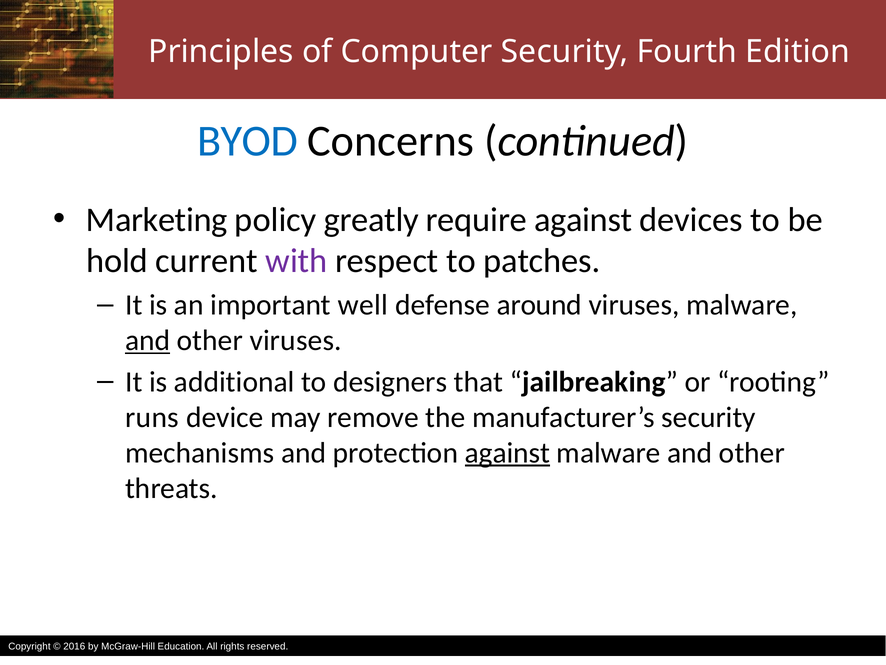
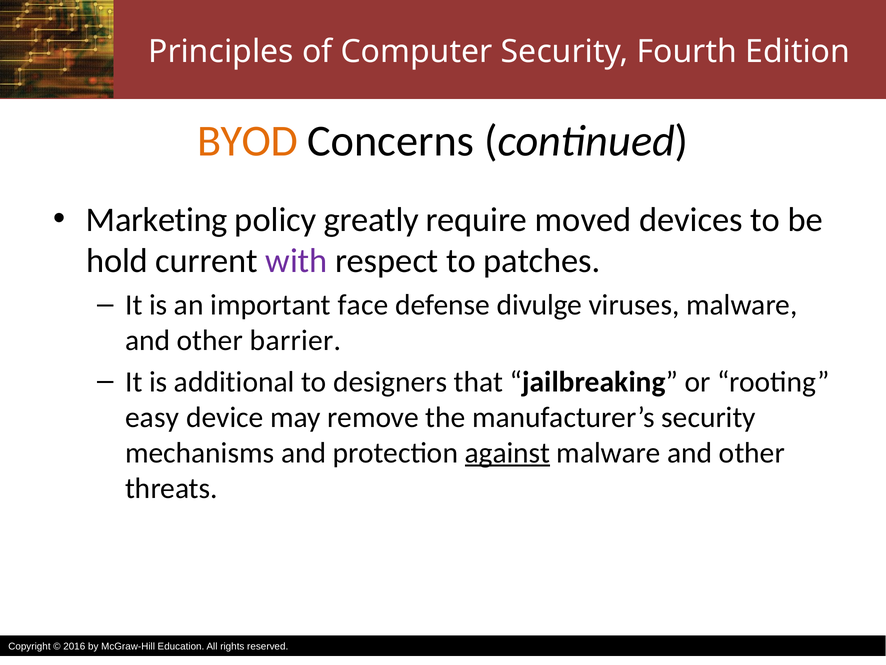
BYOD colour: blue -> orange (248, 141)
require against: against -> moved (583, 219)
well: well -> face (363, 305)
around: around -> divulge (539, 305)
and underline: present -> none (148, 340)
other viruses: viruses -> barrier (296, 340)
runs: runs -> easy (152, 417)
